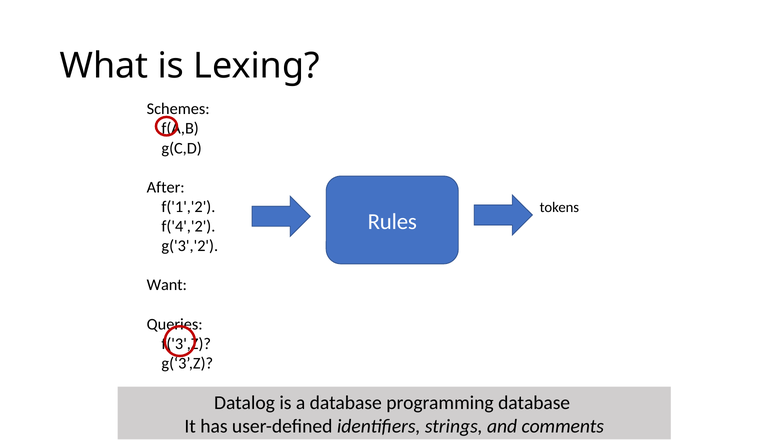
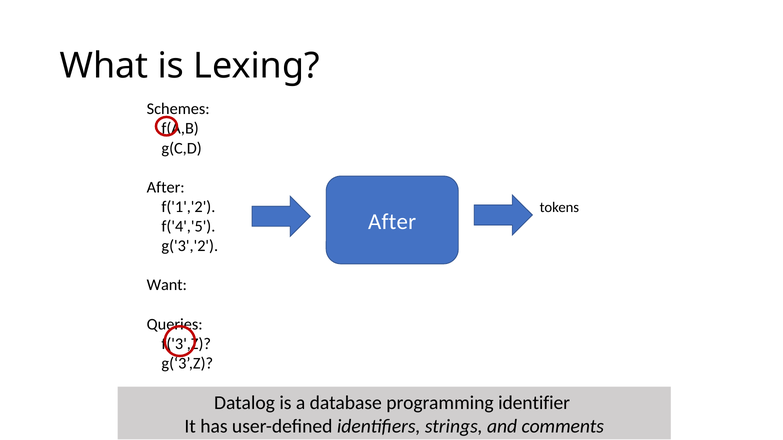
Rules: Rules -> After (392, 222)
f('4','2: f('4','2 -> f('4','5 (188, 227)
programming database: database -> identifier (534, 403)
